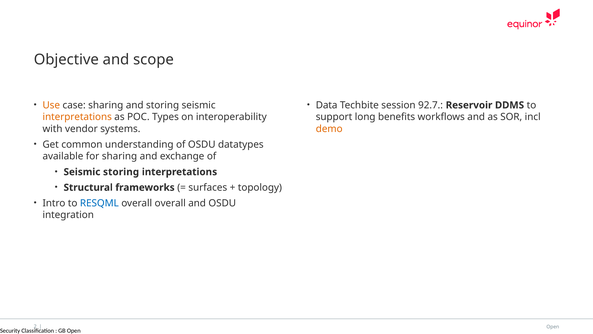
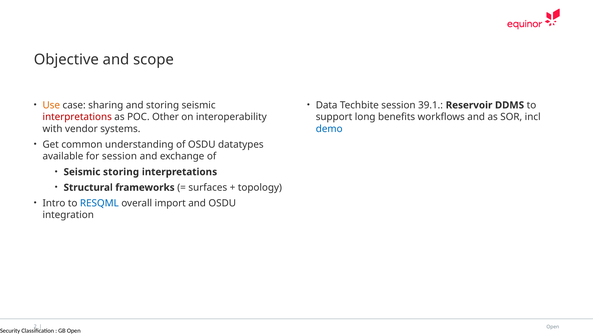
92.7: 92.7 -> 39.1 (431, 105)
interpretations colour: orange -> red (77, 117)
Types: Types -> Other (165, 117)
demo colour: orange -> blue (329, 129)
for sharing: sharing -> session (119, 156)
overall overall: overall -> import (170, 203)
